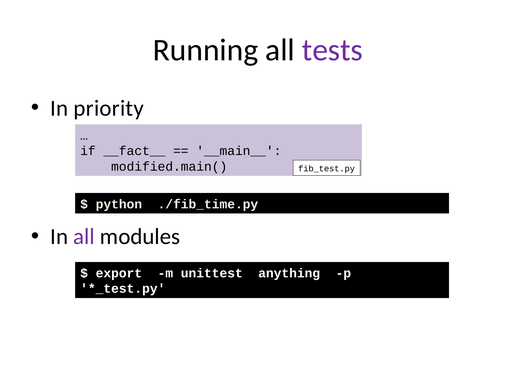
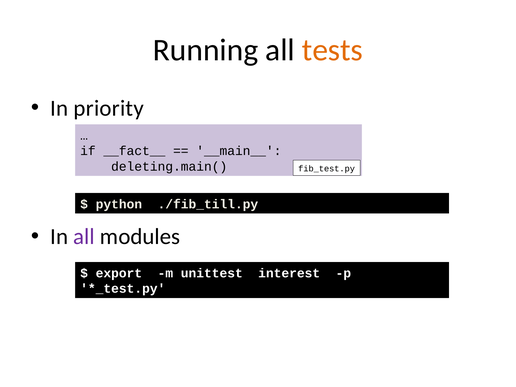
tests colour: purple -> orange (332, 50)
modified.main(: modified.main( -> deleting.main( (169, 167)
./fib_time.py: ./fib_time.py -> ./fib_till.py (208, 204)
anything: anything -> interest (289, 273)
